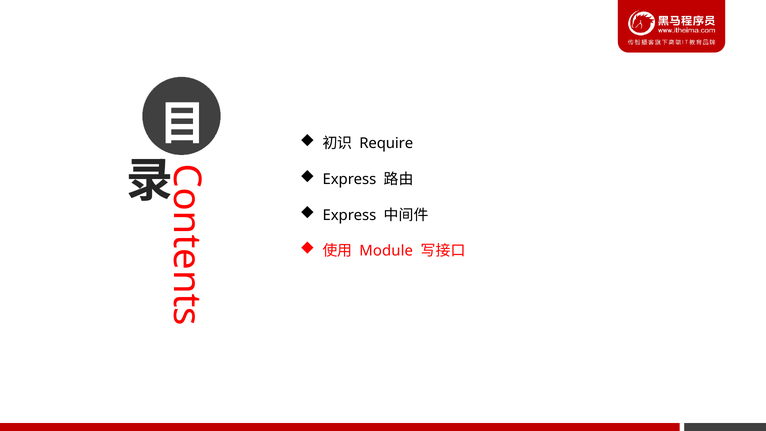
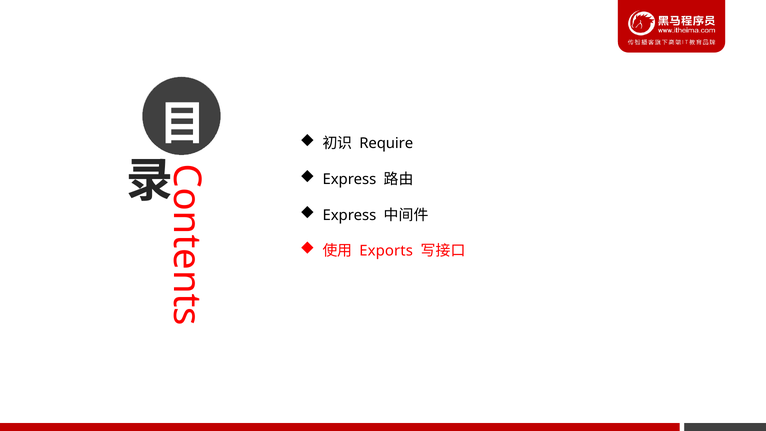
Module: Module -> Exports (386, 251)
